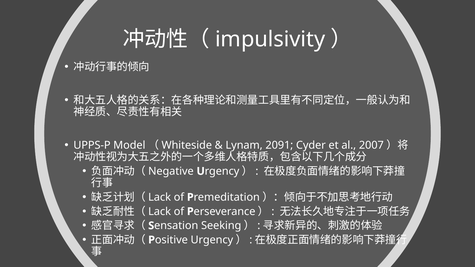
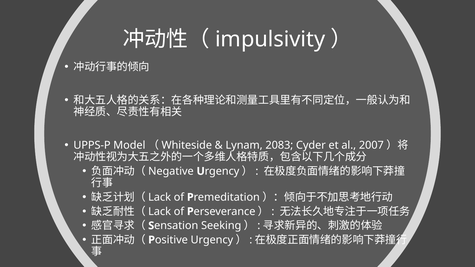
2091: 2091 -> 2083 (279, 145)
